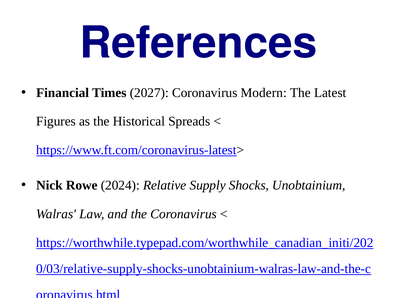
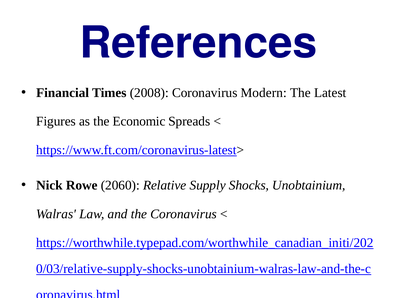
2027: 2027 -> 2008 (149, 93)
Historical: Historical -> Economic (139, 121)
2024: 2024 -> 2060 (120, 185)
